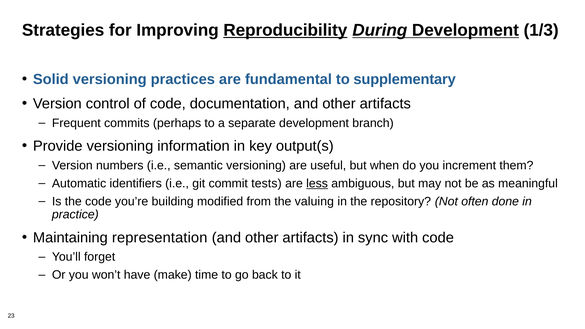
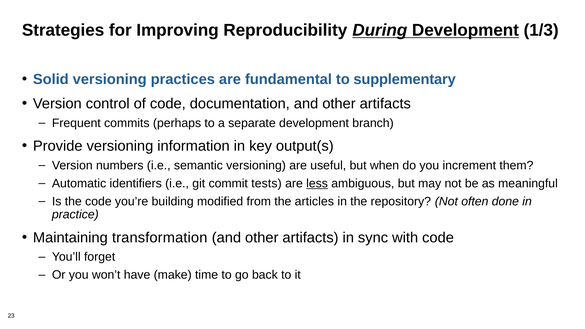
Reproducibility underline: present -> none (285, 30)
valuing: valuing -> articles (314, 201)
representation: representation -> transformation (160, 238)
